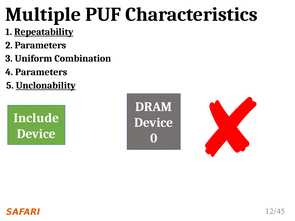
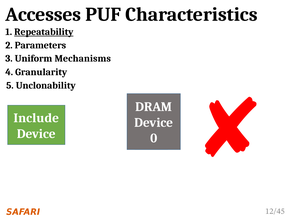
Multiple: Multiple -> Accesses (43, 14)
Combination: Combination -> Mechanisms (83, 59)
4 Parameters: Parameters -> Granularity (41, 72)
Unclonability underline: present -> none (46, 86)
